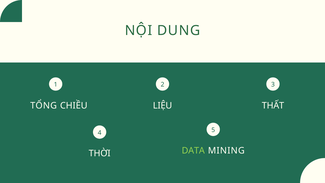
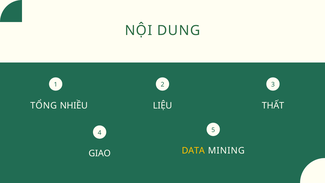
CHIỀU: CHIỀU -> NHIỀU (74, 105)
DATA colour: light green -> yellow (193, 151)
THỜI: THỜI -> GIAO (100, 153)
